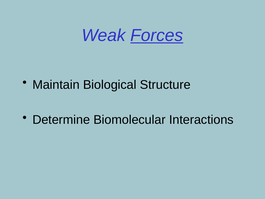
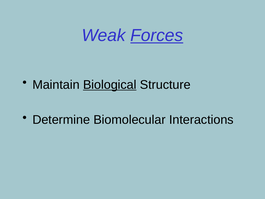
Biological underline: none -> present (110, 85)
